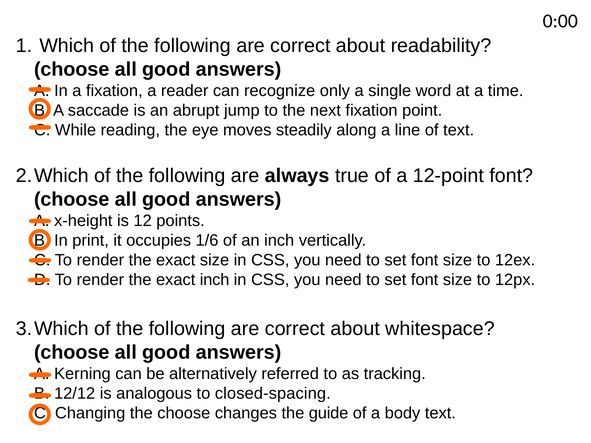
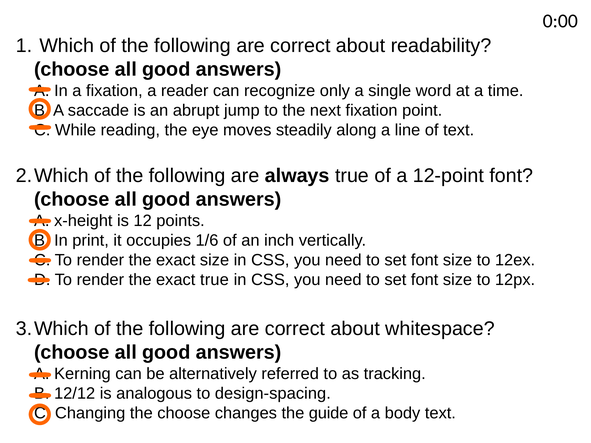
exact inch: inch -> true (214, 280)
closed-spacing: closed-spacing -> design-spacing (273, 394)
